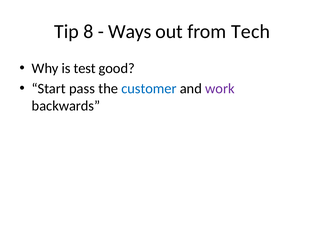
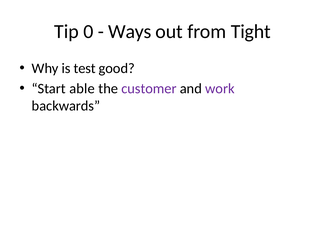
8: 8 -> 0 (88, 31)
Tech: Tech -> Tight (251, 31)
pass: pass -> able (82, 88)
customer colour: blue -> purple (149, 88)
